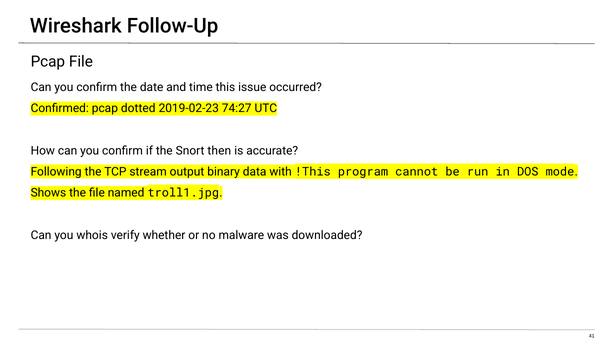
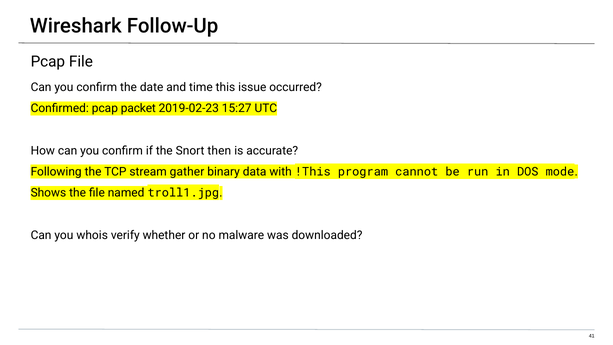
dotted: dotted -> packet (138, 108)
74:27: 74:27 -> 15:27 (237, 108)
output: output -> gather (187, 172)
